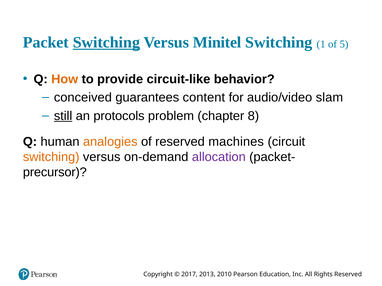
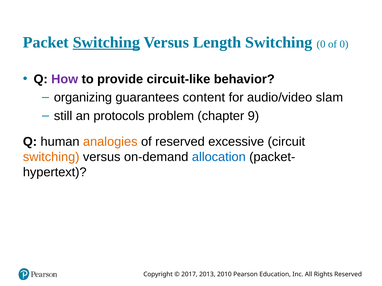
Minitel: Minitel -> Length (217, 43)
Switching 1: 1 -> 0 (321, 44)
of 5: 5 -> 0 (344, 44)
How colour: orange -> purple (65, 79)
conceived: conceived -> organizing (83, 98)
still underline: present -> none (63, 116)
8: 8 -> 9 (253, 116)
machines: machines -> excessive (236, 142)
allocation colour: purple -> blue (219, 157)
precursor: precursor -> hypertext (55, 172)
